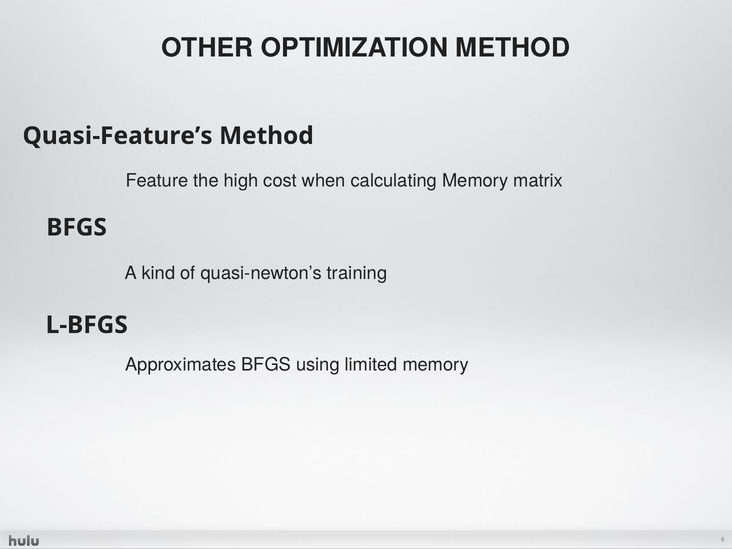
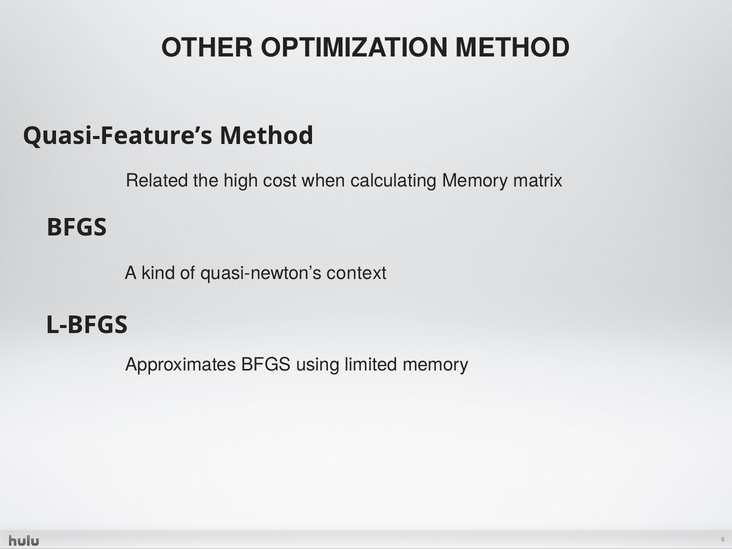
Feature: Feature -> Related (157, 181)
training: training -> context (357, 273)
